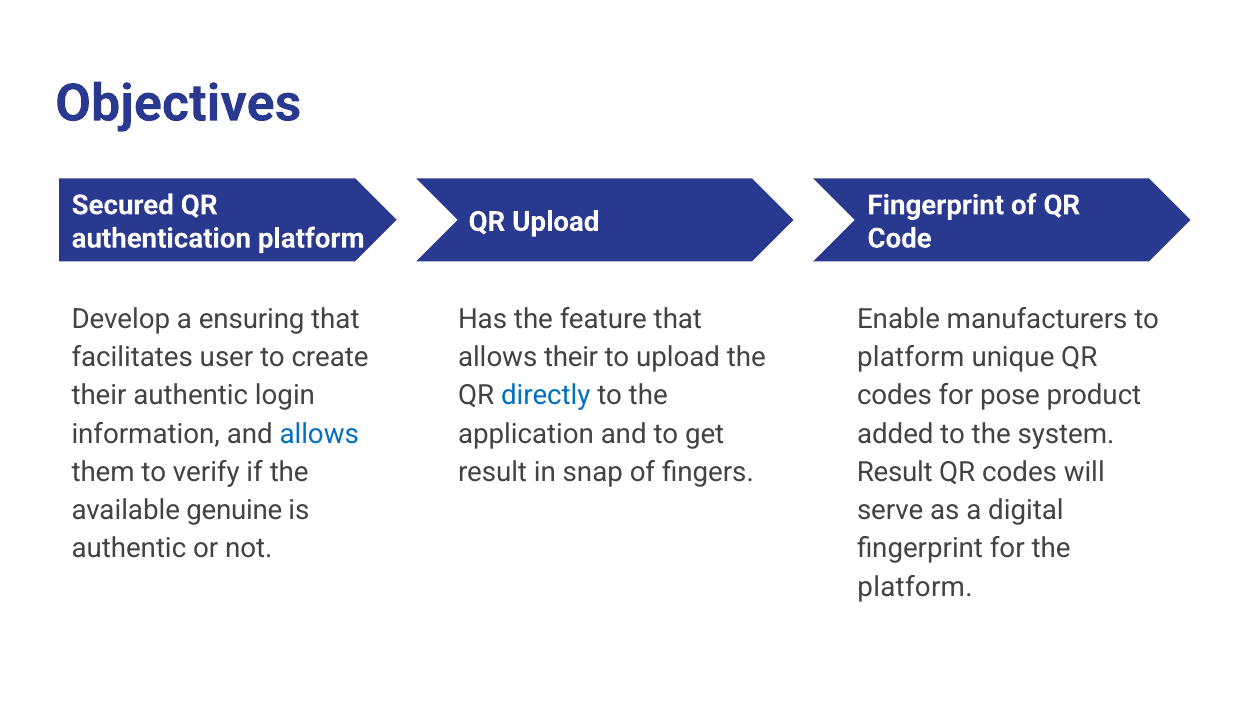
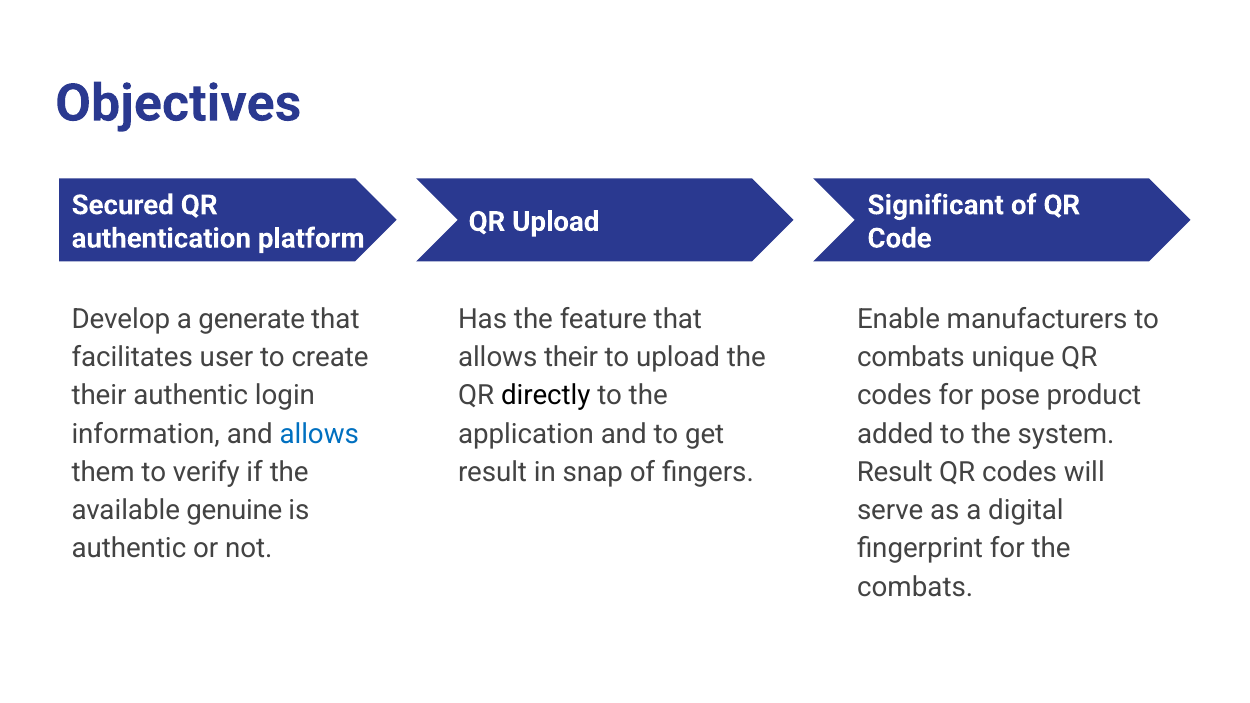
Fingerprint: Fingerprint -> Significant (936, 205)
ensuring: ensuring -> generate (252, 319)
platform: platform -> combats (911, 357)
directly colour: blue -> black (546, 396)
platform: platform -> combats (915, 587)
